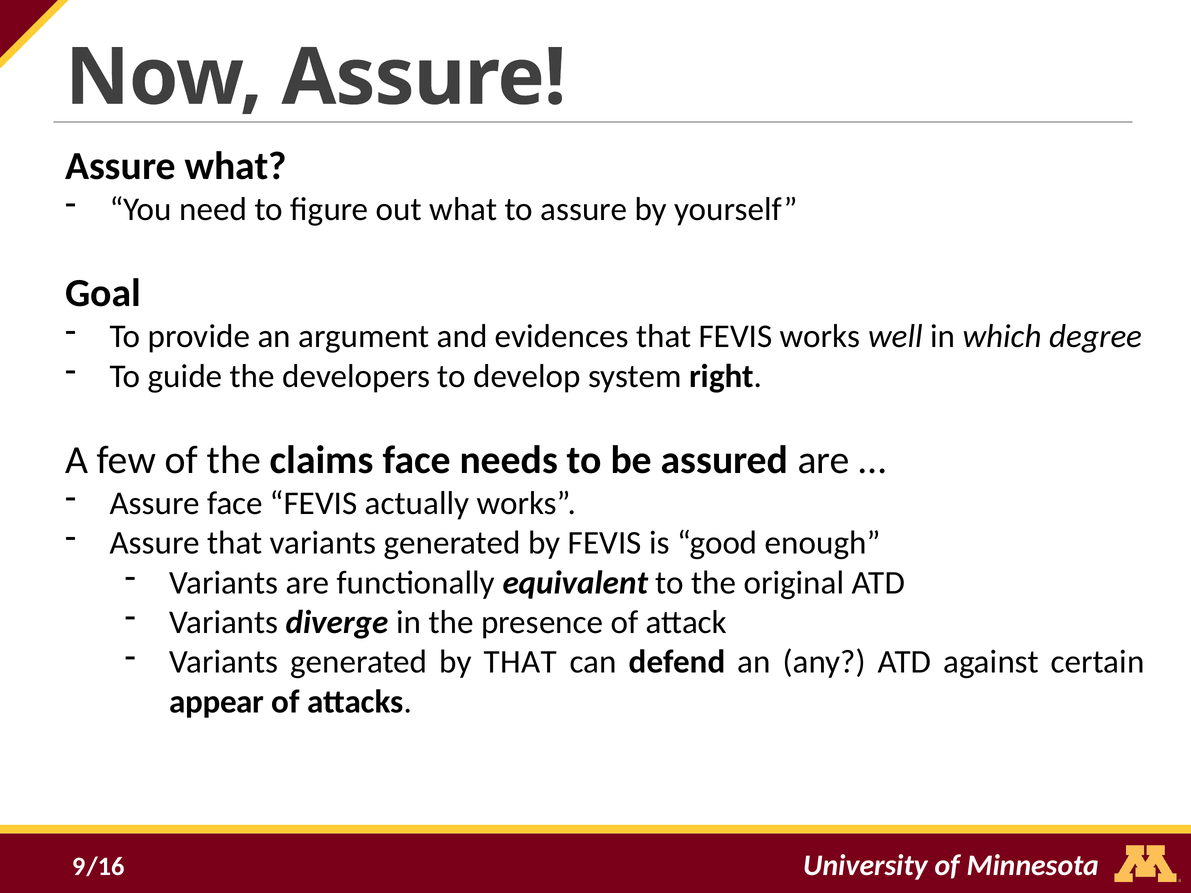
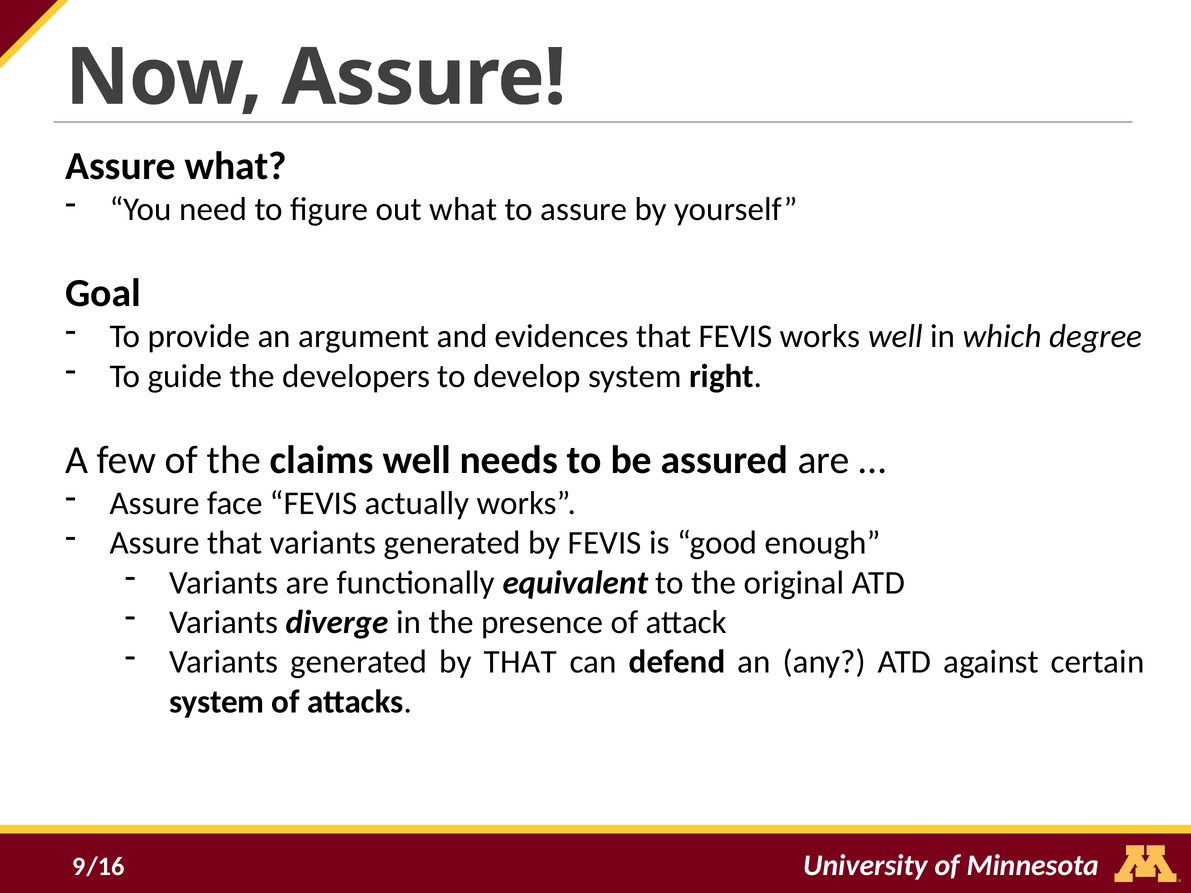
claims face: face -> well (417, 460)
appear: appear -> system (217, 702)
